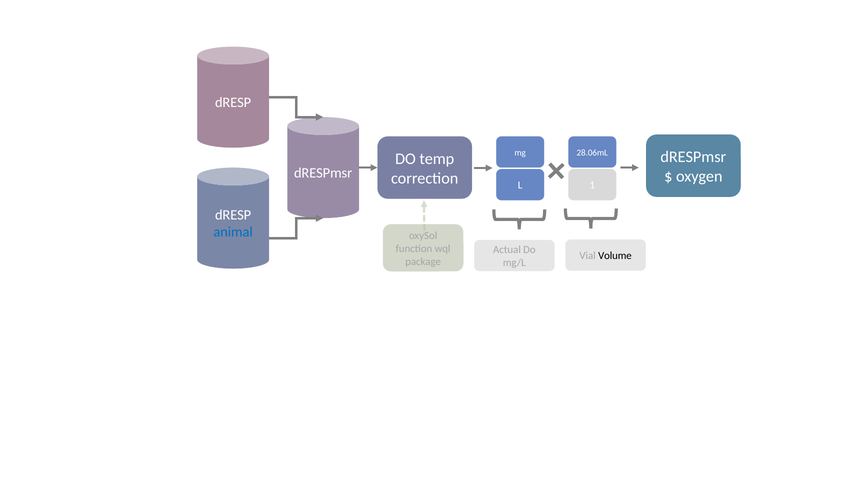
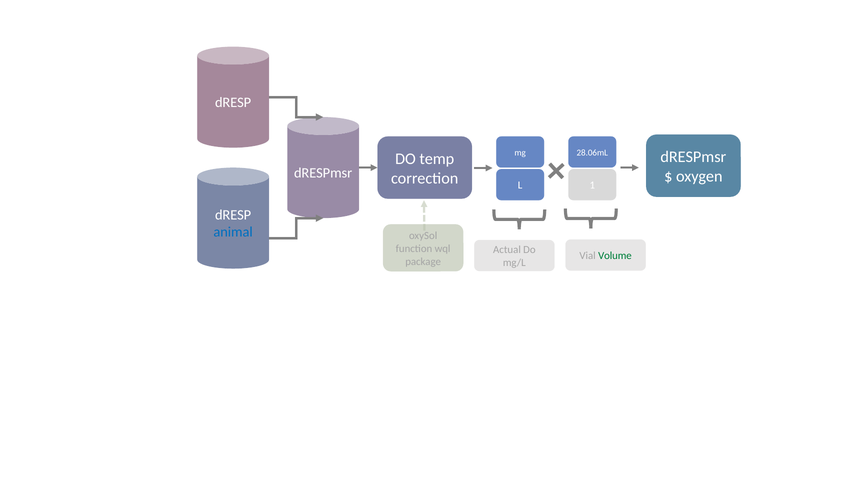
Volume colour: black -> green (615, 256)
